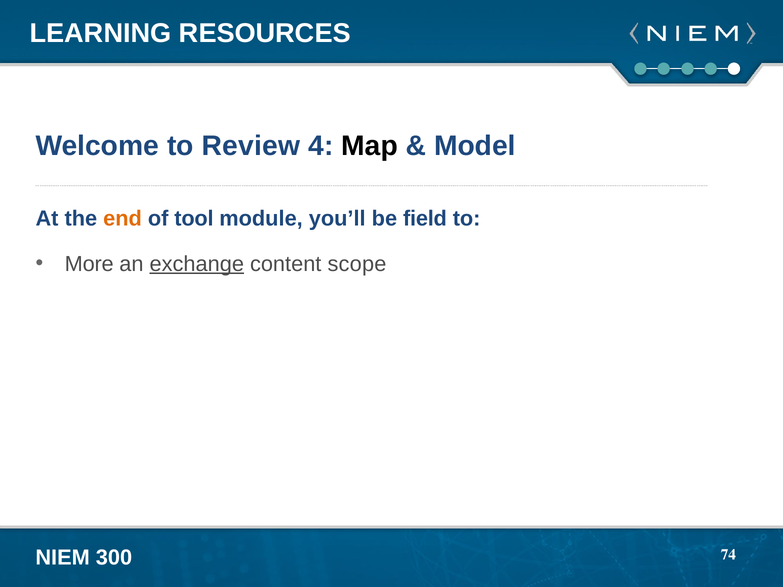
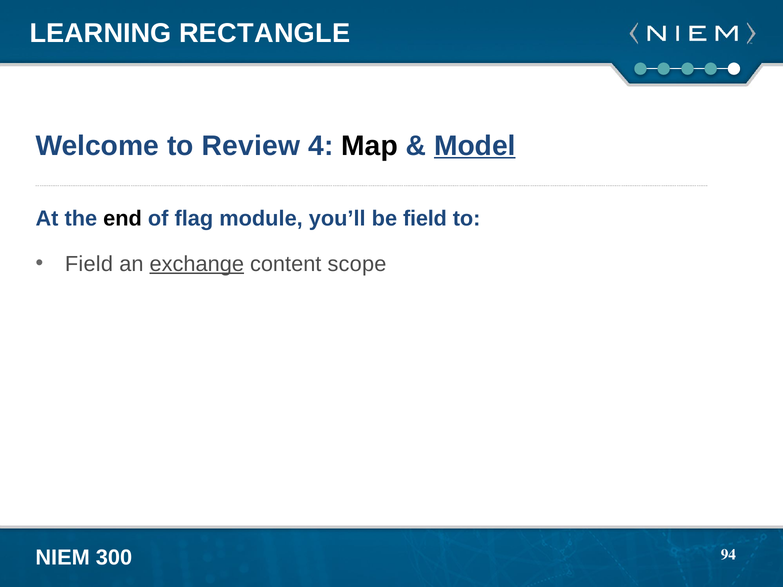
RESOURCES: RESOURCES -> RECTANGLE (265, 33)
Model underline: none -> present (475, 146)
end colour: orange -> black (123, 219)
tool: tool -> flag (194, 219)
More: More -> Field (89, 264)
74: 74 -> 94 (728, 555)
